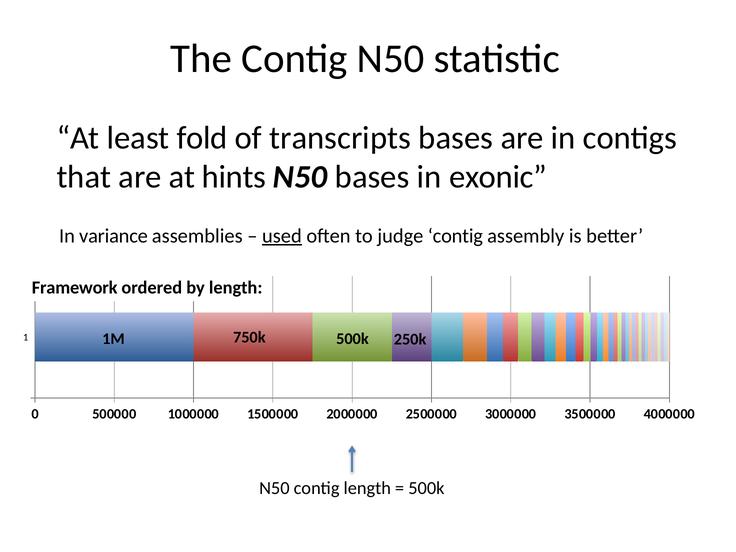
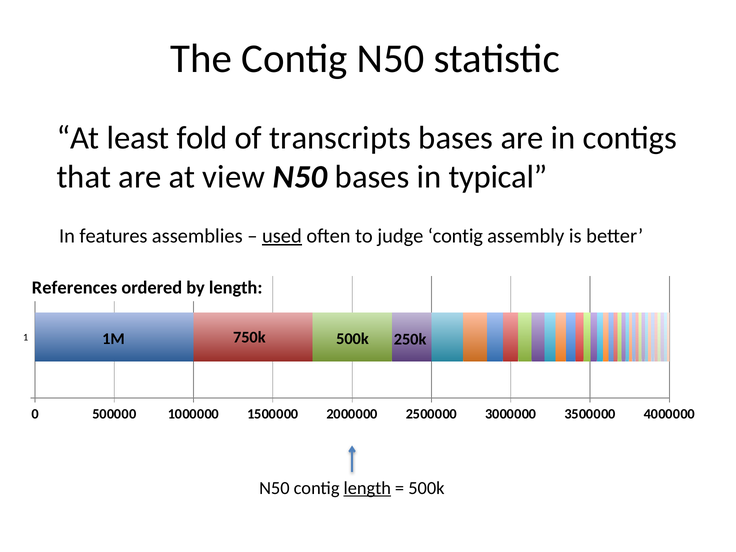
hints: hints -> view (234, 177)
exonic: exonic -> typical (498, 177)
variance: variance -> features (113, 236)
Framework: Framework -> References (75, 288)
length underline: none -> present (367, 488)
